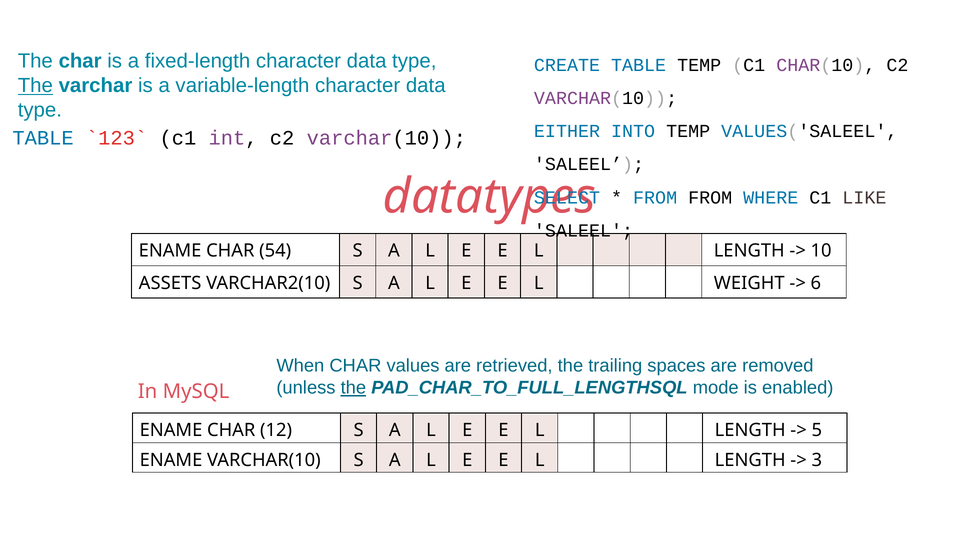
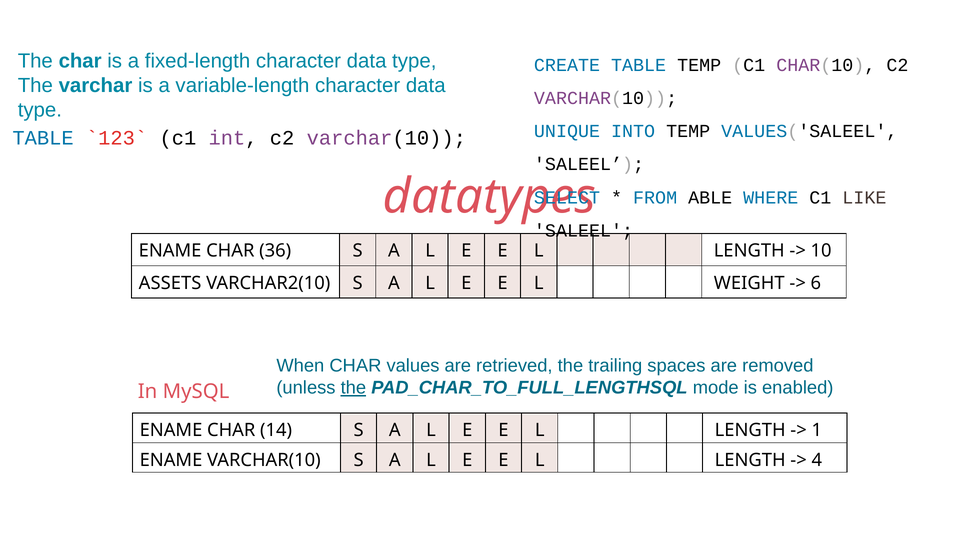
The underline: present -> none (35, 86)
EITHER: EITHER -> UNIQUE (567, 131)
FROM FROM: FROM -> ABLE (710, 197)
54: 54 -> 36 (275, 250)
12: 12 -> 14 (276, 430)
5: 5 -> 1 (817, 430)
3: 3 -> 4 (817, 460)
